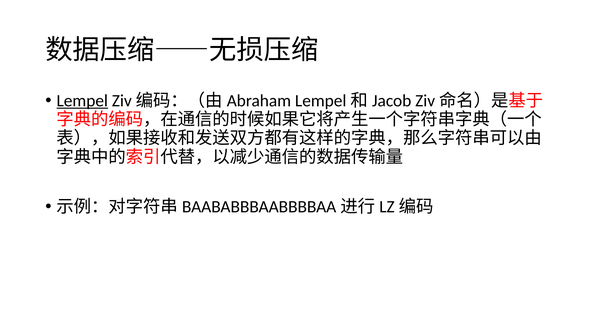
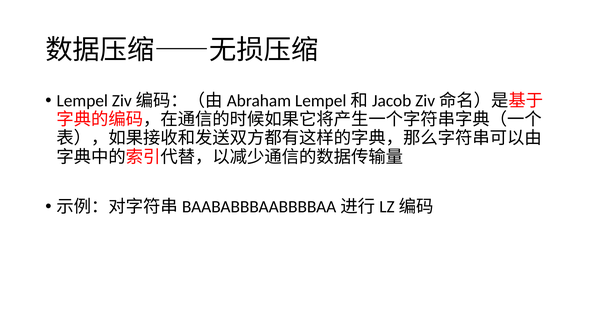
Lempel underline: present -> none (82, 101)
